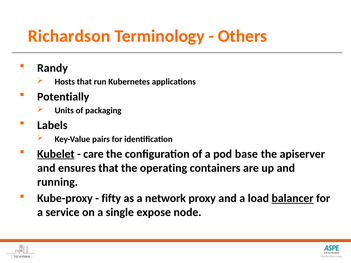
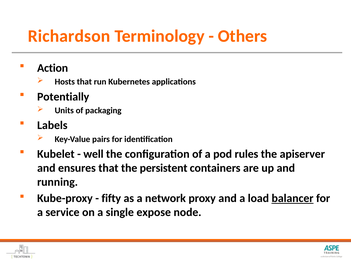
Randy: Randy -> Action (53, 68)
Kubelet underline: present -> none (56, 154)
care: care -> well (93, 154)
base: base -> rules (246, 154)
operating: operating -> persistent (164, 168)
